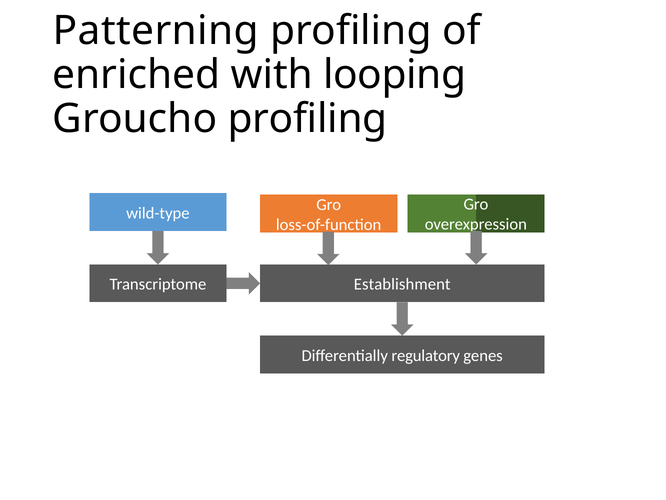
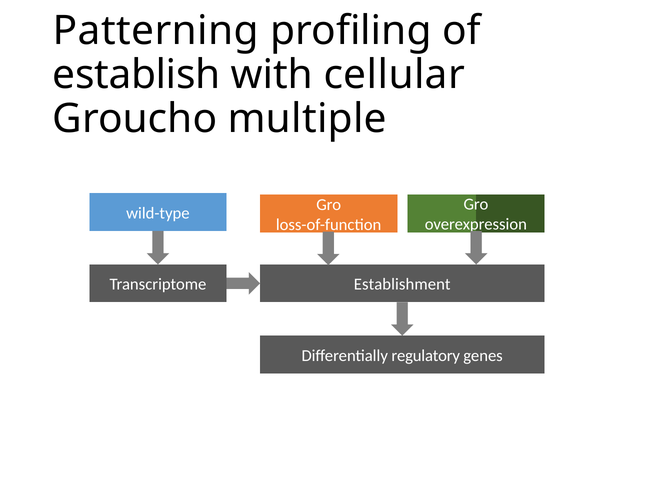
enriched: enriched -> establish (136, 75)
looping: looping -> cellular (394, 75)
Groucho profiling: profiling -> multiple (307, 119)
